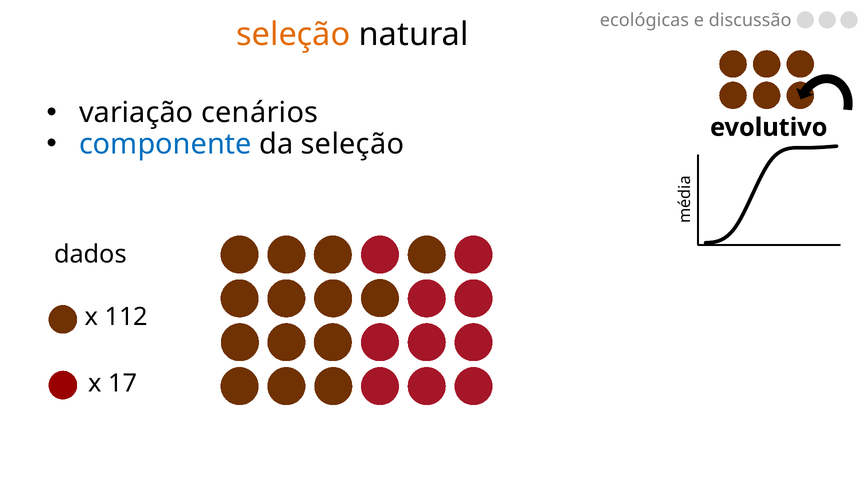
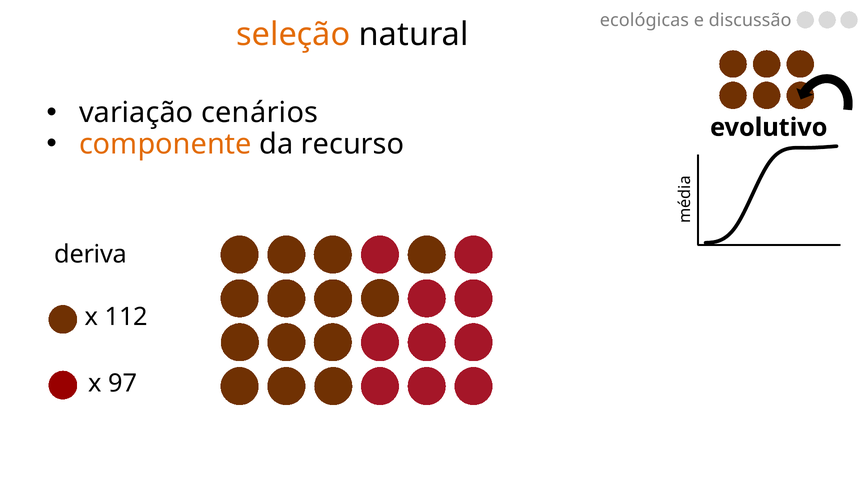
componente colour: blue -> orange (165, 144)
da seleção: seleção -> recurso (353, 144)
dados: dados -> deriva (91, 254)
17: 17 -> 97 (123, 384)
